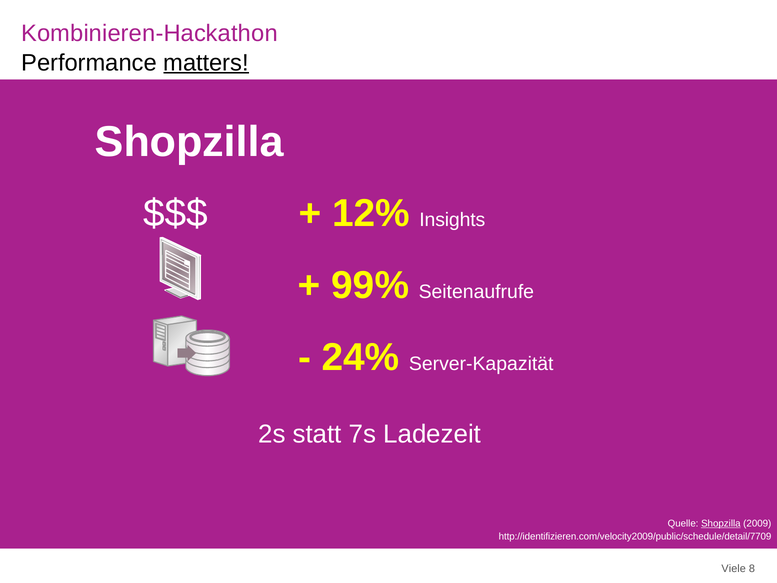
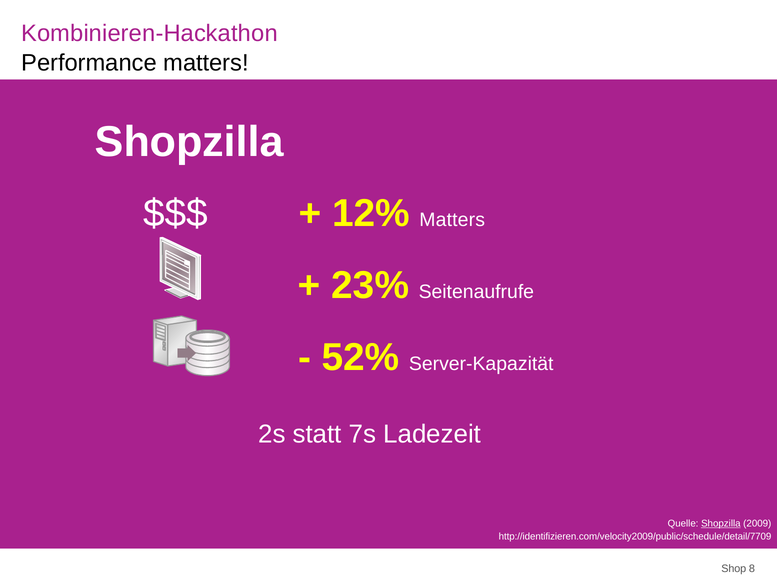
matters underline: present -> none (206, 63)
12% Insights: Insights -> Matters (452, 220)
99%: 99% -> 23% (370, 285)
24%: 24% -> 52% (361, 357)
Viele: Viele -> Shop (734, 569)
